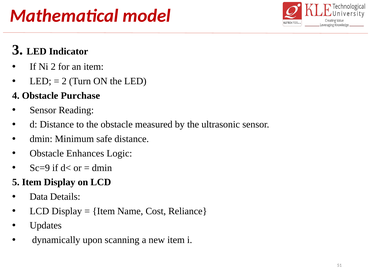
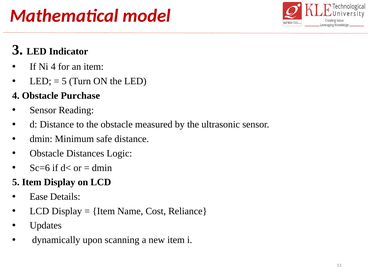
Ni 2: 2 -> 4 (53, 67)
2: 2 -> 5 (64, 81)
Enhances: Enhances -> Distances (85, 153)
Sc=9: Sc=9 -> Sc=6 (40, 168)
Data: Data -> Ease (39, 197)
